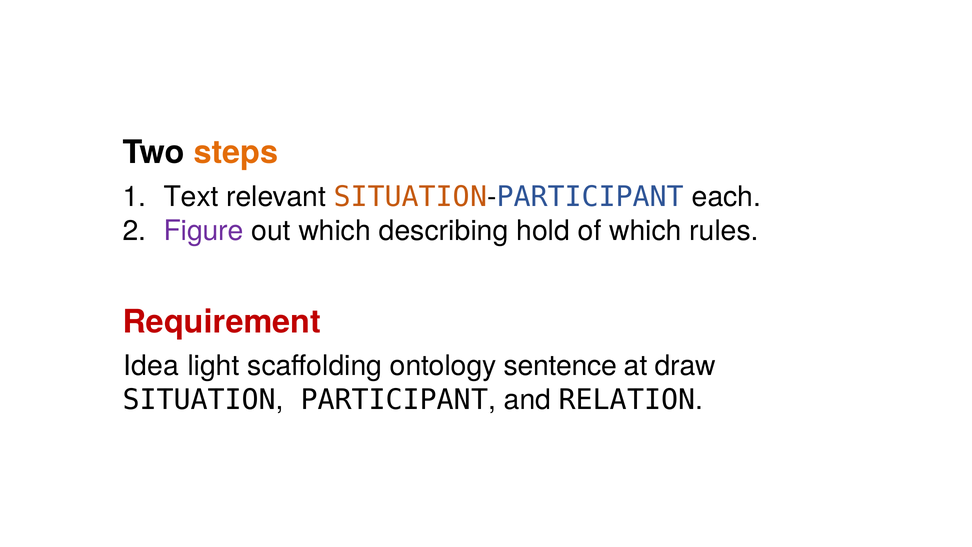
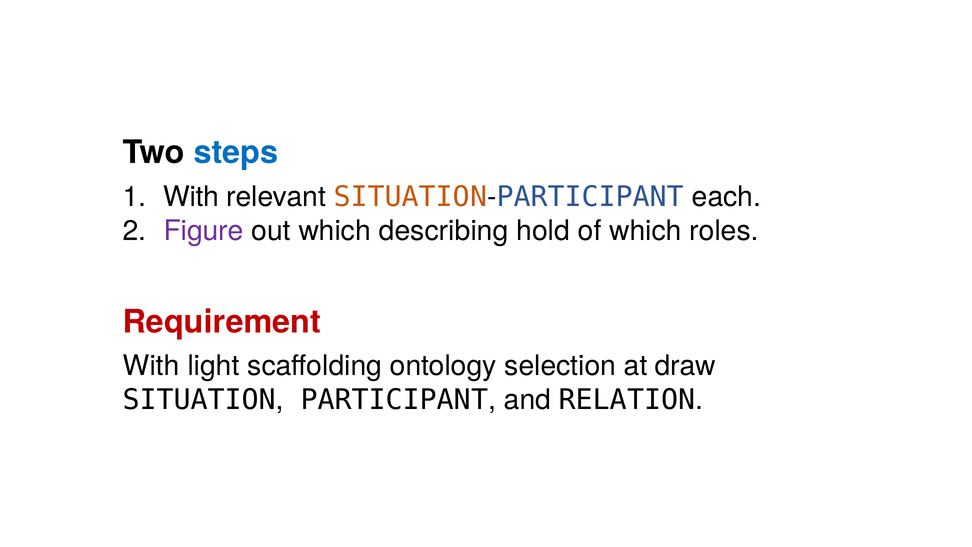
steps colour: orange -> blue (236, 153)
Text: Text -> With (191, 197)
rules: rules -> roles (724, 231)
Idea: Idea -> With (151, 366)
sentence: sentence -> selection (560, 366)
